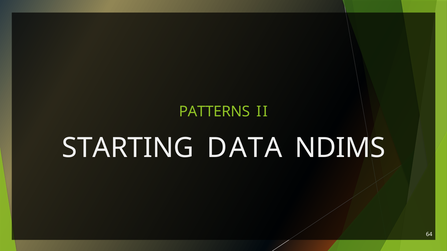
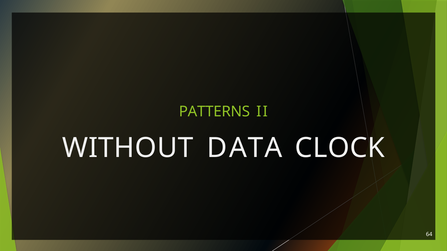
STARTING: STARTING -> WITHOUT (128, 148)
NDIMS: NDIMS -> CLOCK (340, 148)
